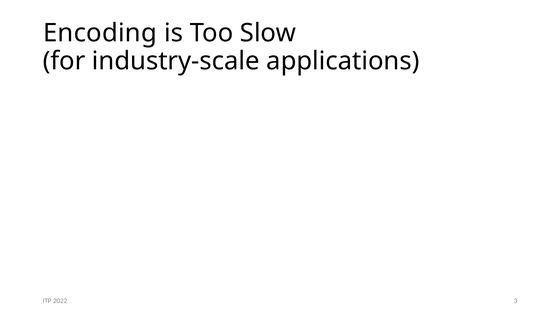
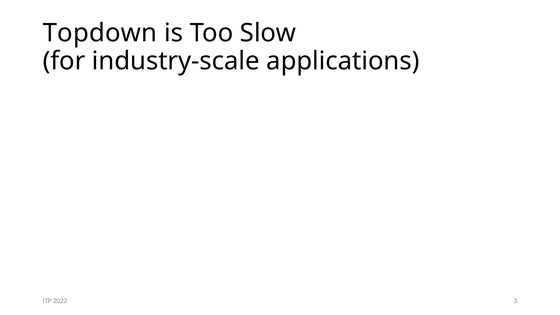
Encoding: Encoding -> Topdown (100, 33)
